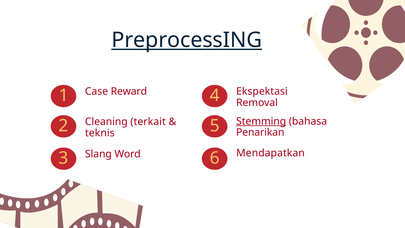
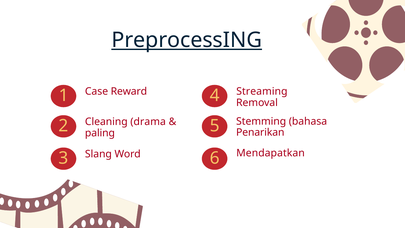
Ekspektasi: Ekspektasi -> Streaming (262, 91)
terkait: terkait -> drama (148, 122)
Stemming underline: present -> none (261, 121)
teknis: teknis -> paling (100, 133)
